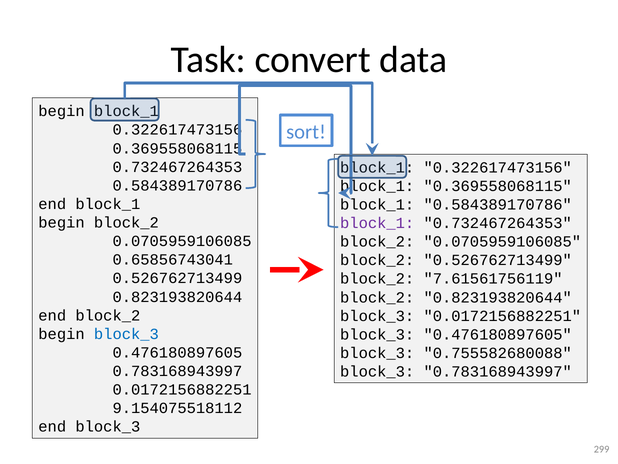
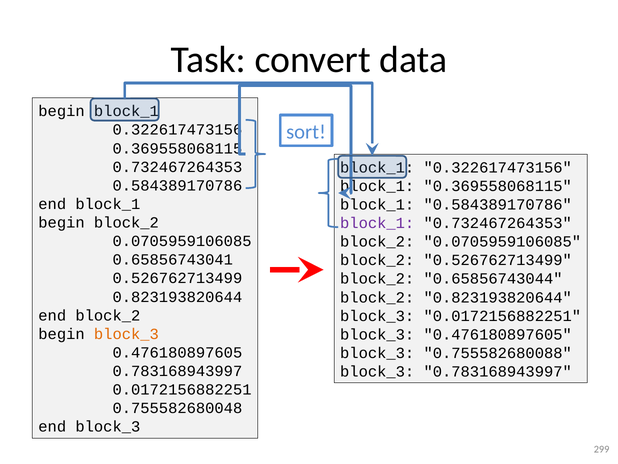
7.61561756119: 7.61561756119 -> 0.65856743044 (493, 279)
block_3 colour: blue -> orange (126, 334)
9.154075518112: 9.154075518112 -> 0.755582680048 (177, 408)
